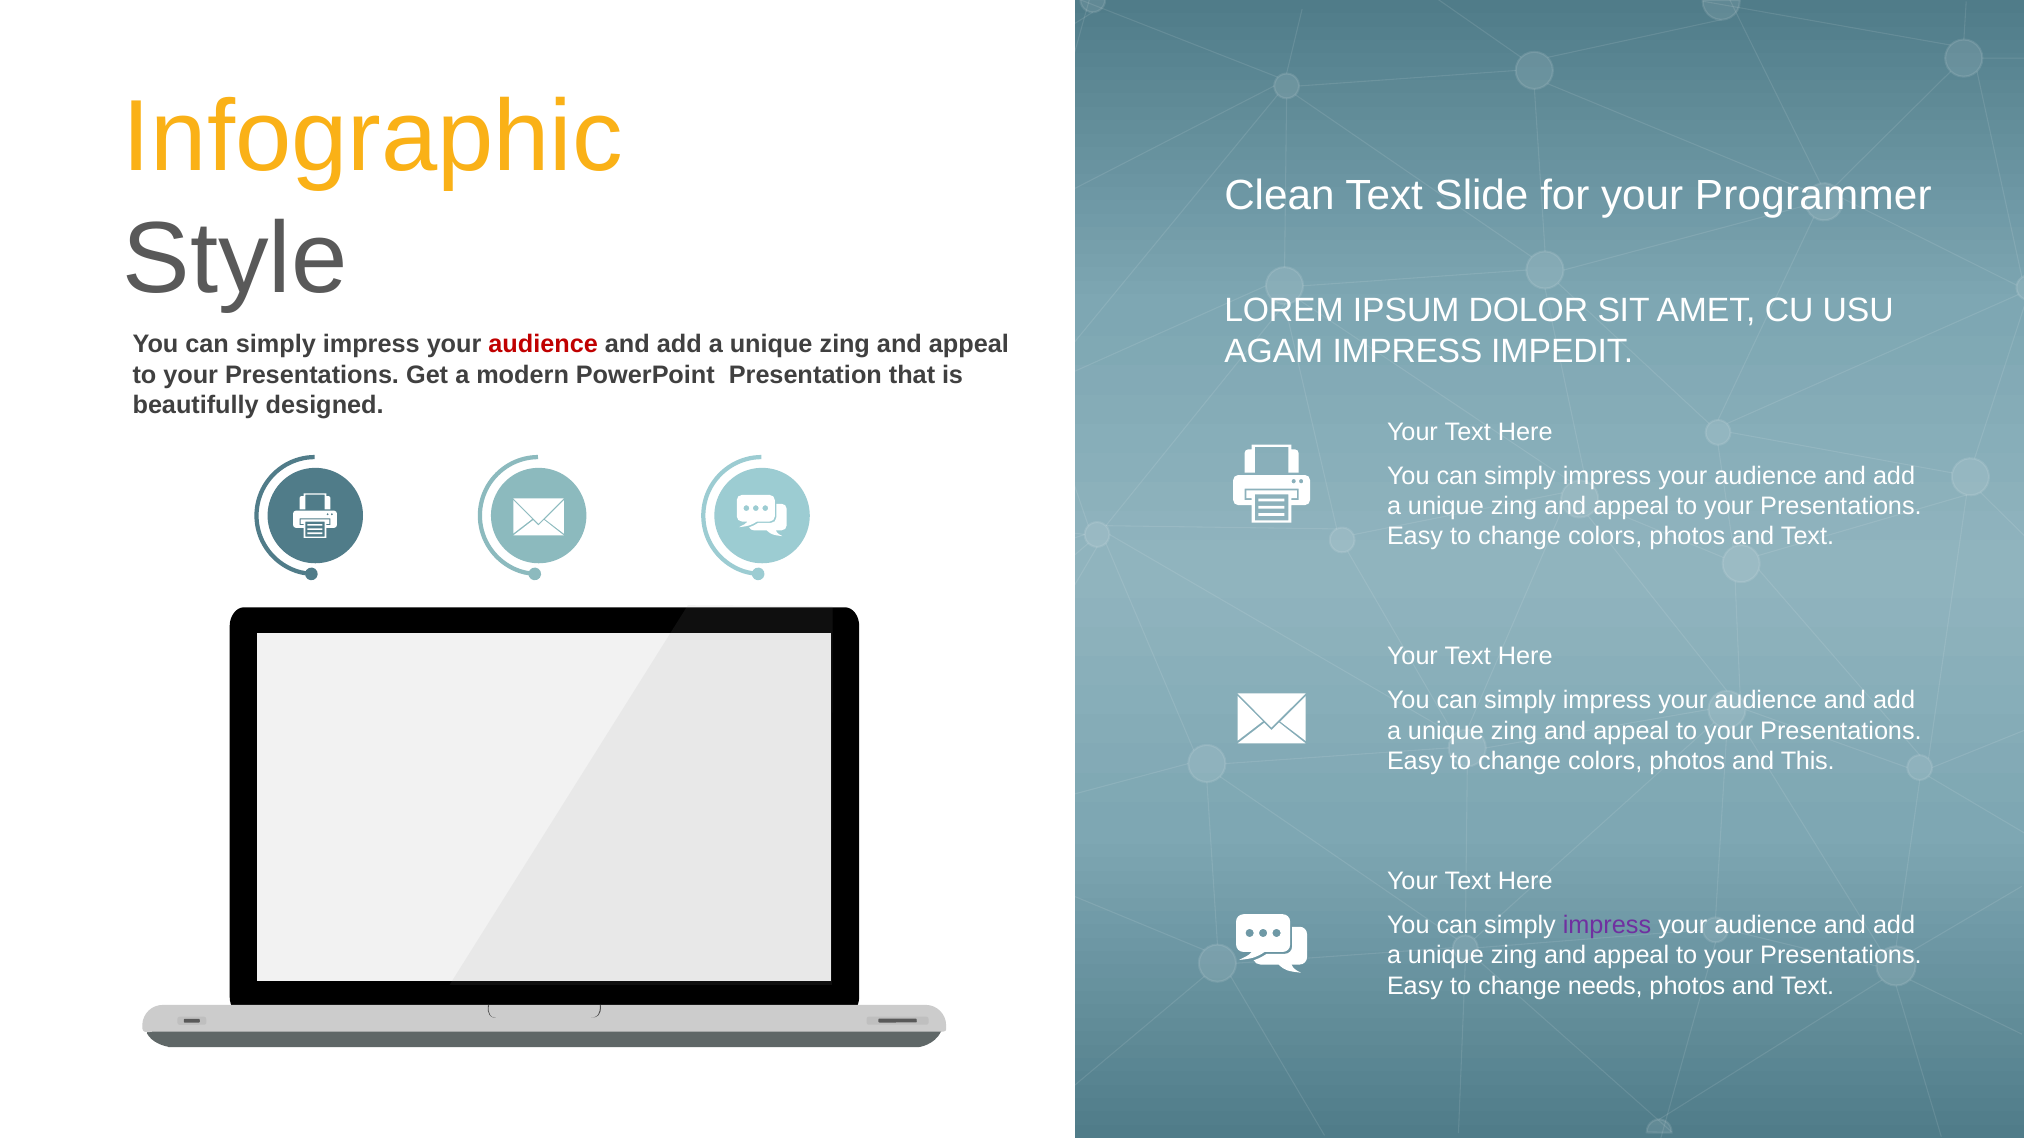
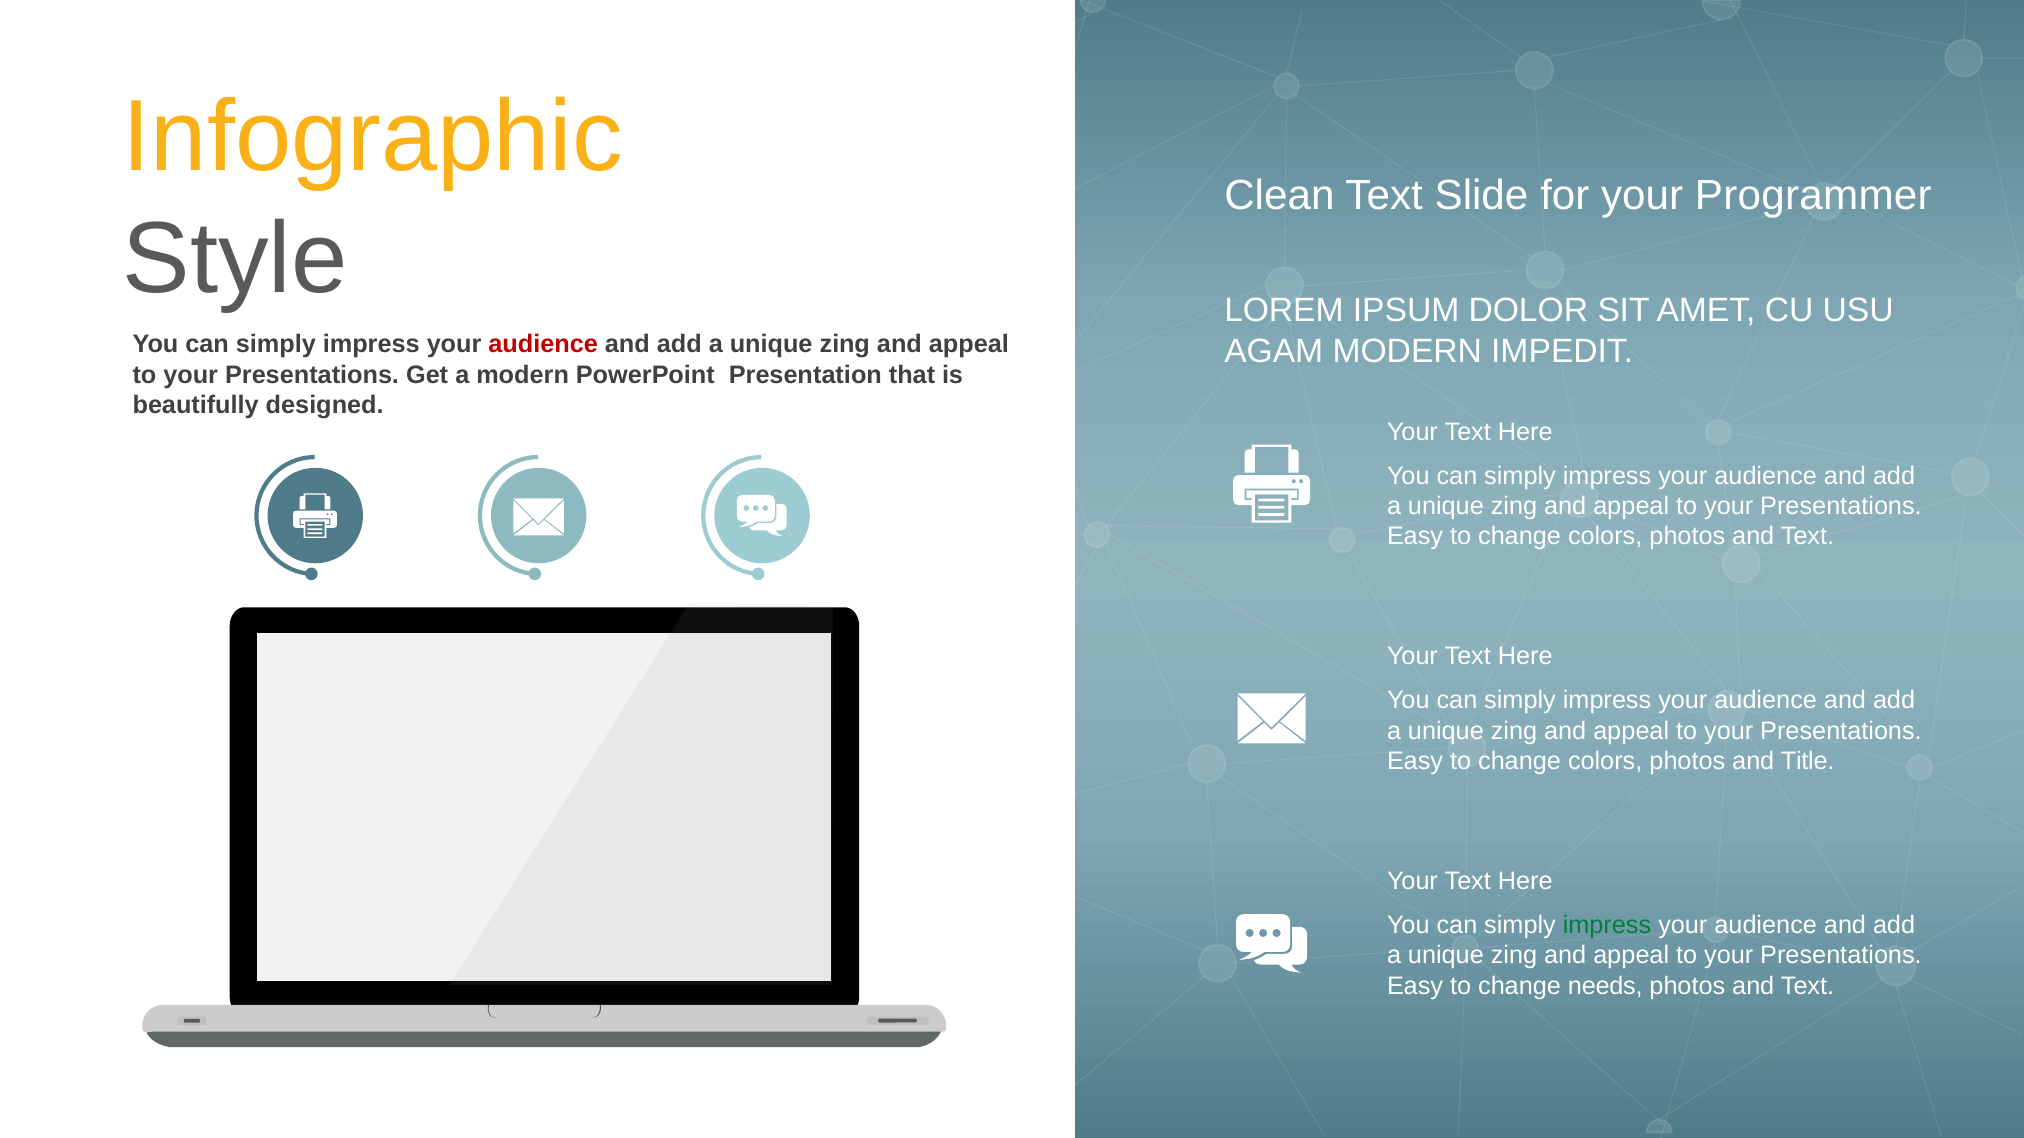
AGAM IMPRESS: IMPRESS -> MODERN (1407, 351)
This: This -> Title (1808, 762)
impress colour: purple -> green (1607, 926)
